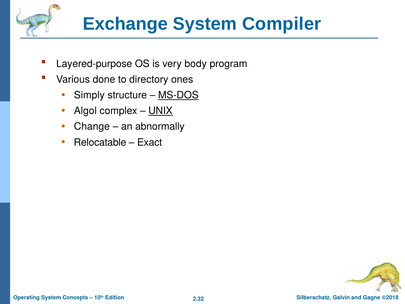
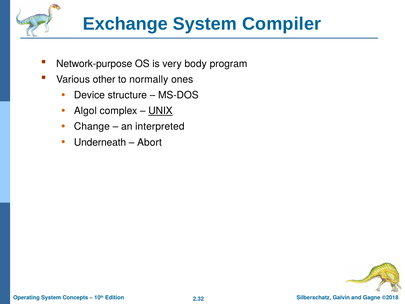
Layered-purpose: Layered-purpose -> Network-purpose (94, 64)
done: done -> other (104, 79)
directory: directory -> normally (149, 79)
Simply: Simply -> Device (89, 95)
MS-DOS underline: present -> none (178, 95)
abnormally: abnormally -> interpreted (160, 127)
Relocatable: Relocatable -> Underneath (100, 142)
Exact: Exact -> Abort (150, 142)
